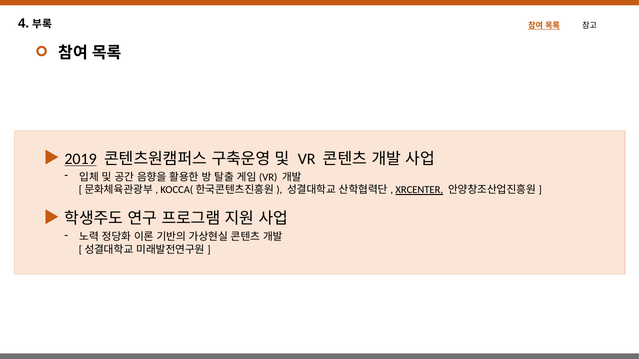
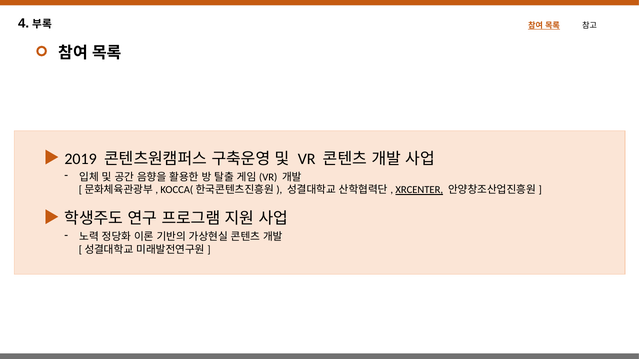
2019 underline: present -> none (81, 159)
